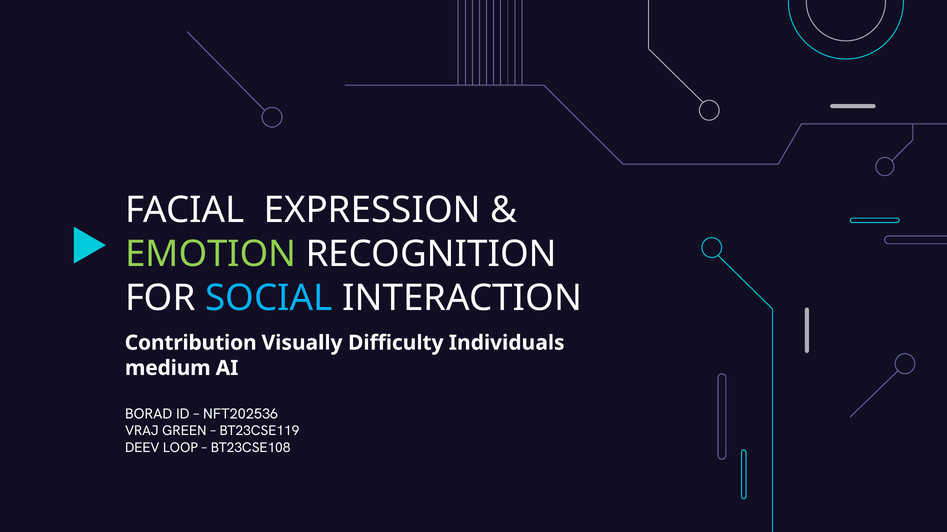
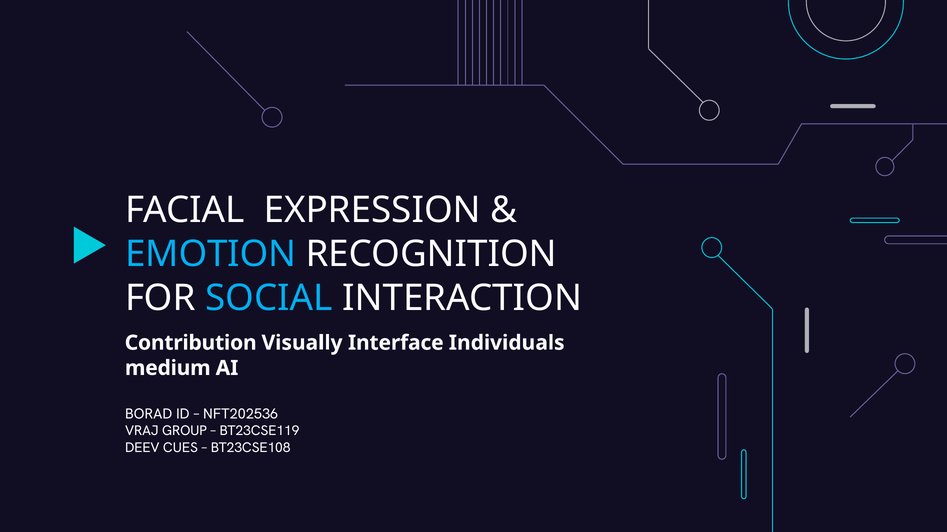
EMOTION colour: light green -> light blue (211, 254)
Difficulty: Difficulty -> Interface (396, 343)
GREEN: GREEN -> GROUP (185, 432)
LOOP: LOOP -> CUES (180, 448)
